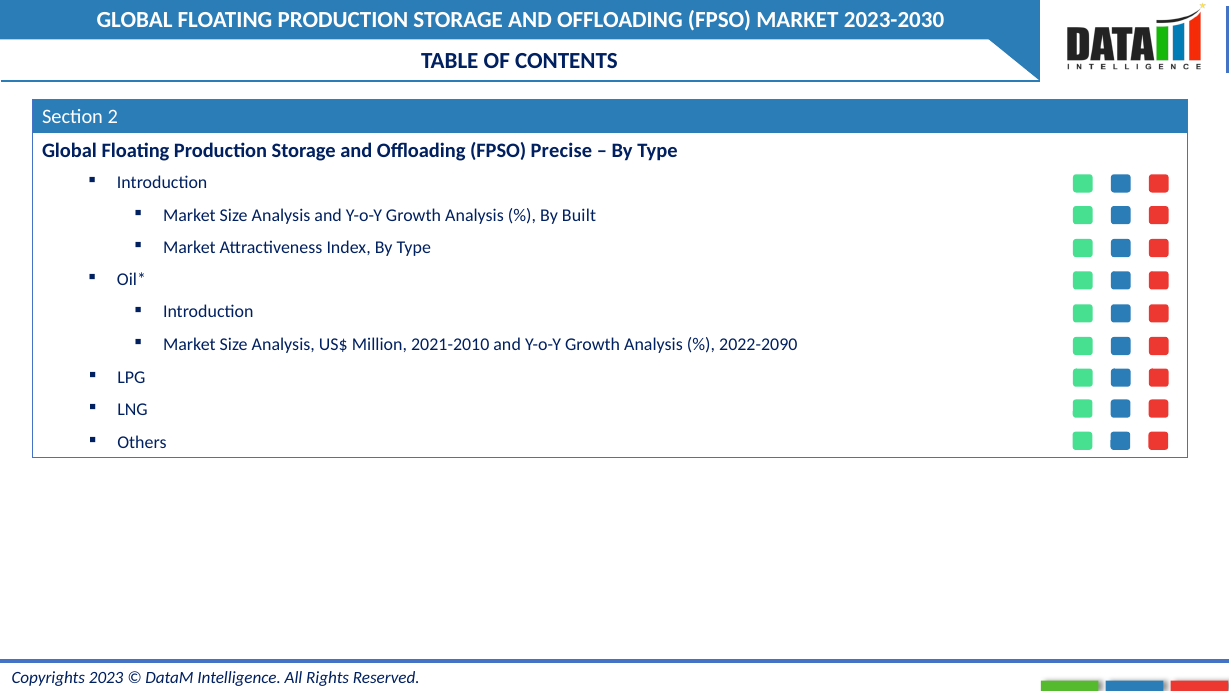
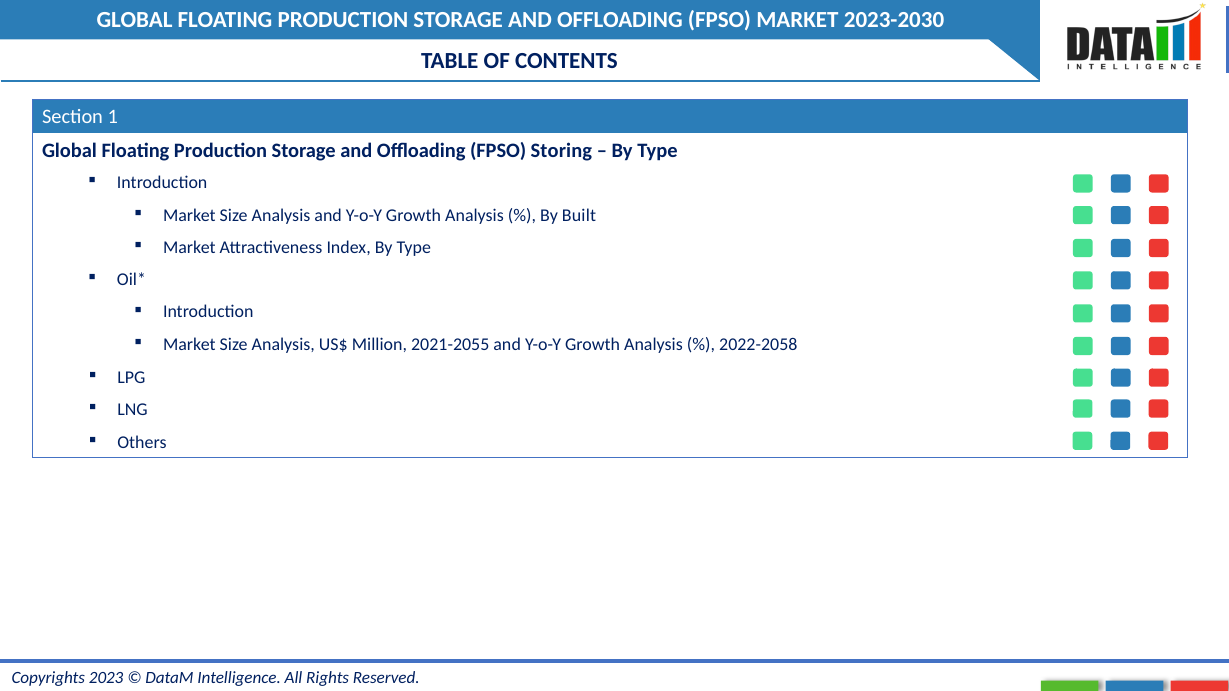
2: 2 -> 1 (113, 117)
Precise: Precise -> Storing (561, 151)
2021-2010: 2021-2010 -> 2021-2055 (450, 344)
2022-2090: 2022-2090 -> 2022-2058 (758, 344)
